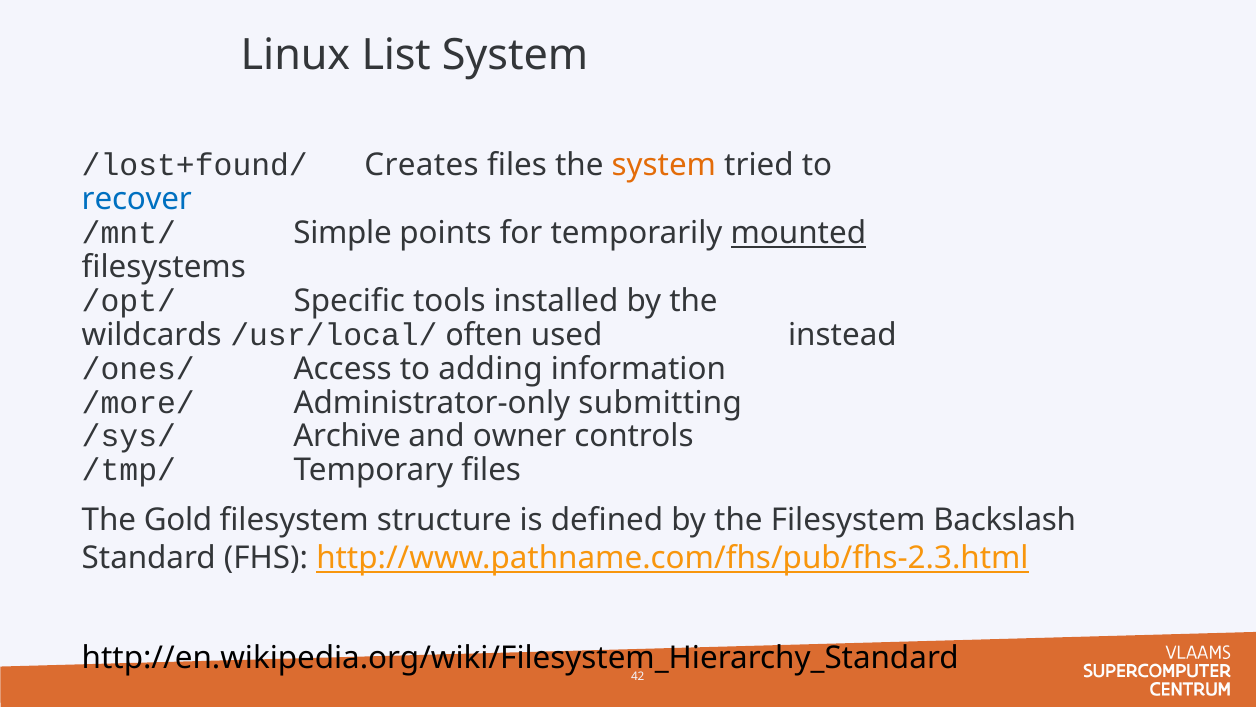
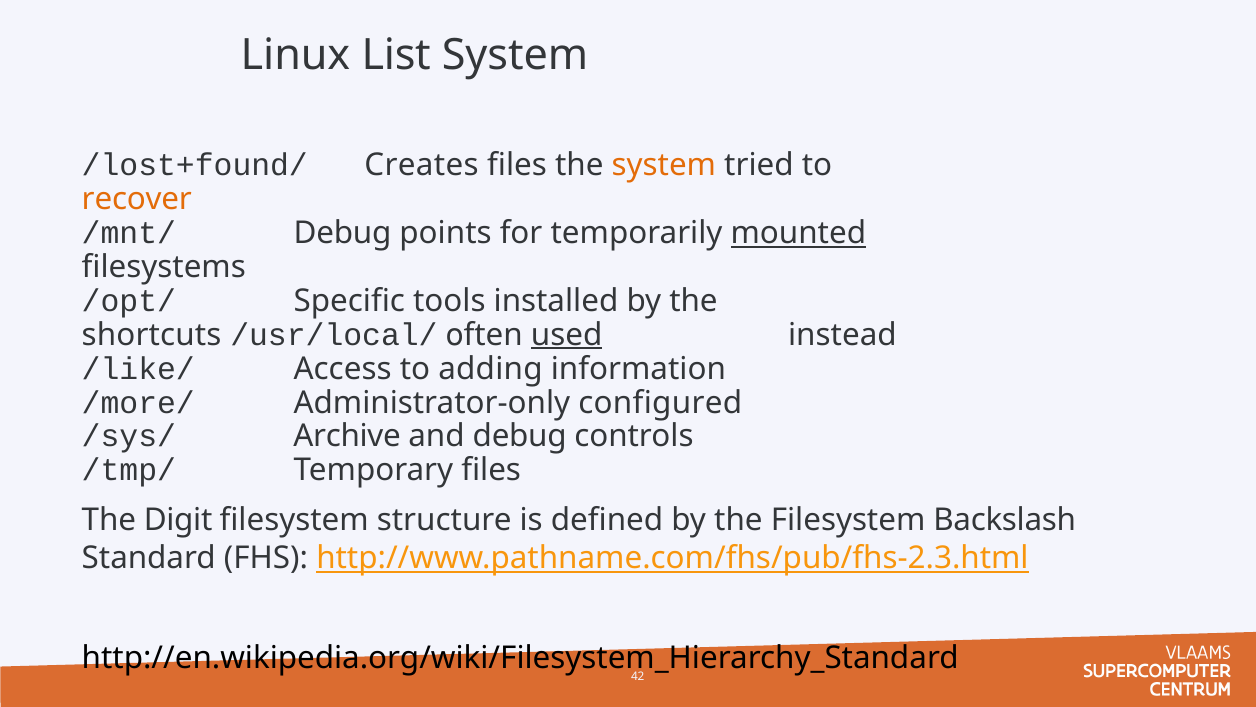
recover colour: blue -> orange (137, 199)
/mnt/ Simple: Simple -> Debug (343, 233)
wildcards: wildcards -> shortcuts (152, 335)
used underline: none -> present (567, 335)
/ones/: /ones/ -> /like/ (138, 369)
submitting: submitting -> configured (660, 402)
and owner: owner -> debug (520, 436)
Gold: Gold -> Digit (178, 520)
